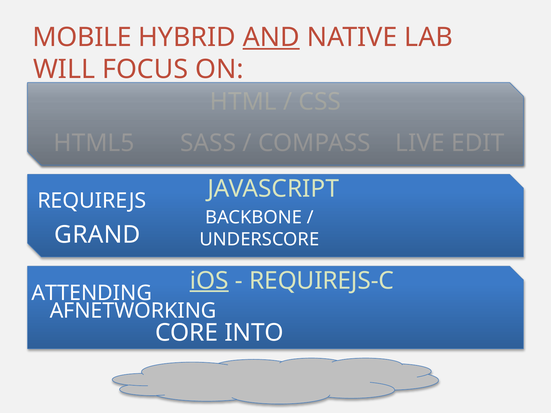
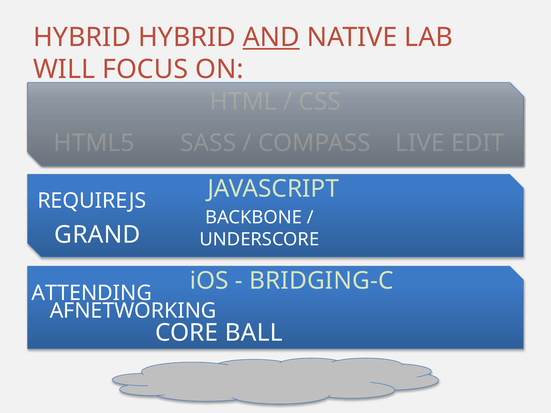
MOBILE: MOBILE -> HYBRID (82, 37)
iOS underline: present -> none (209, 281)
REQUIREJS-C: REQUIREJS-C -> BRIDGING-C (321, 281)
INTO: INTO -> BALL (254, 333)
